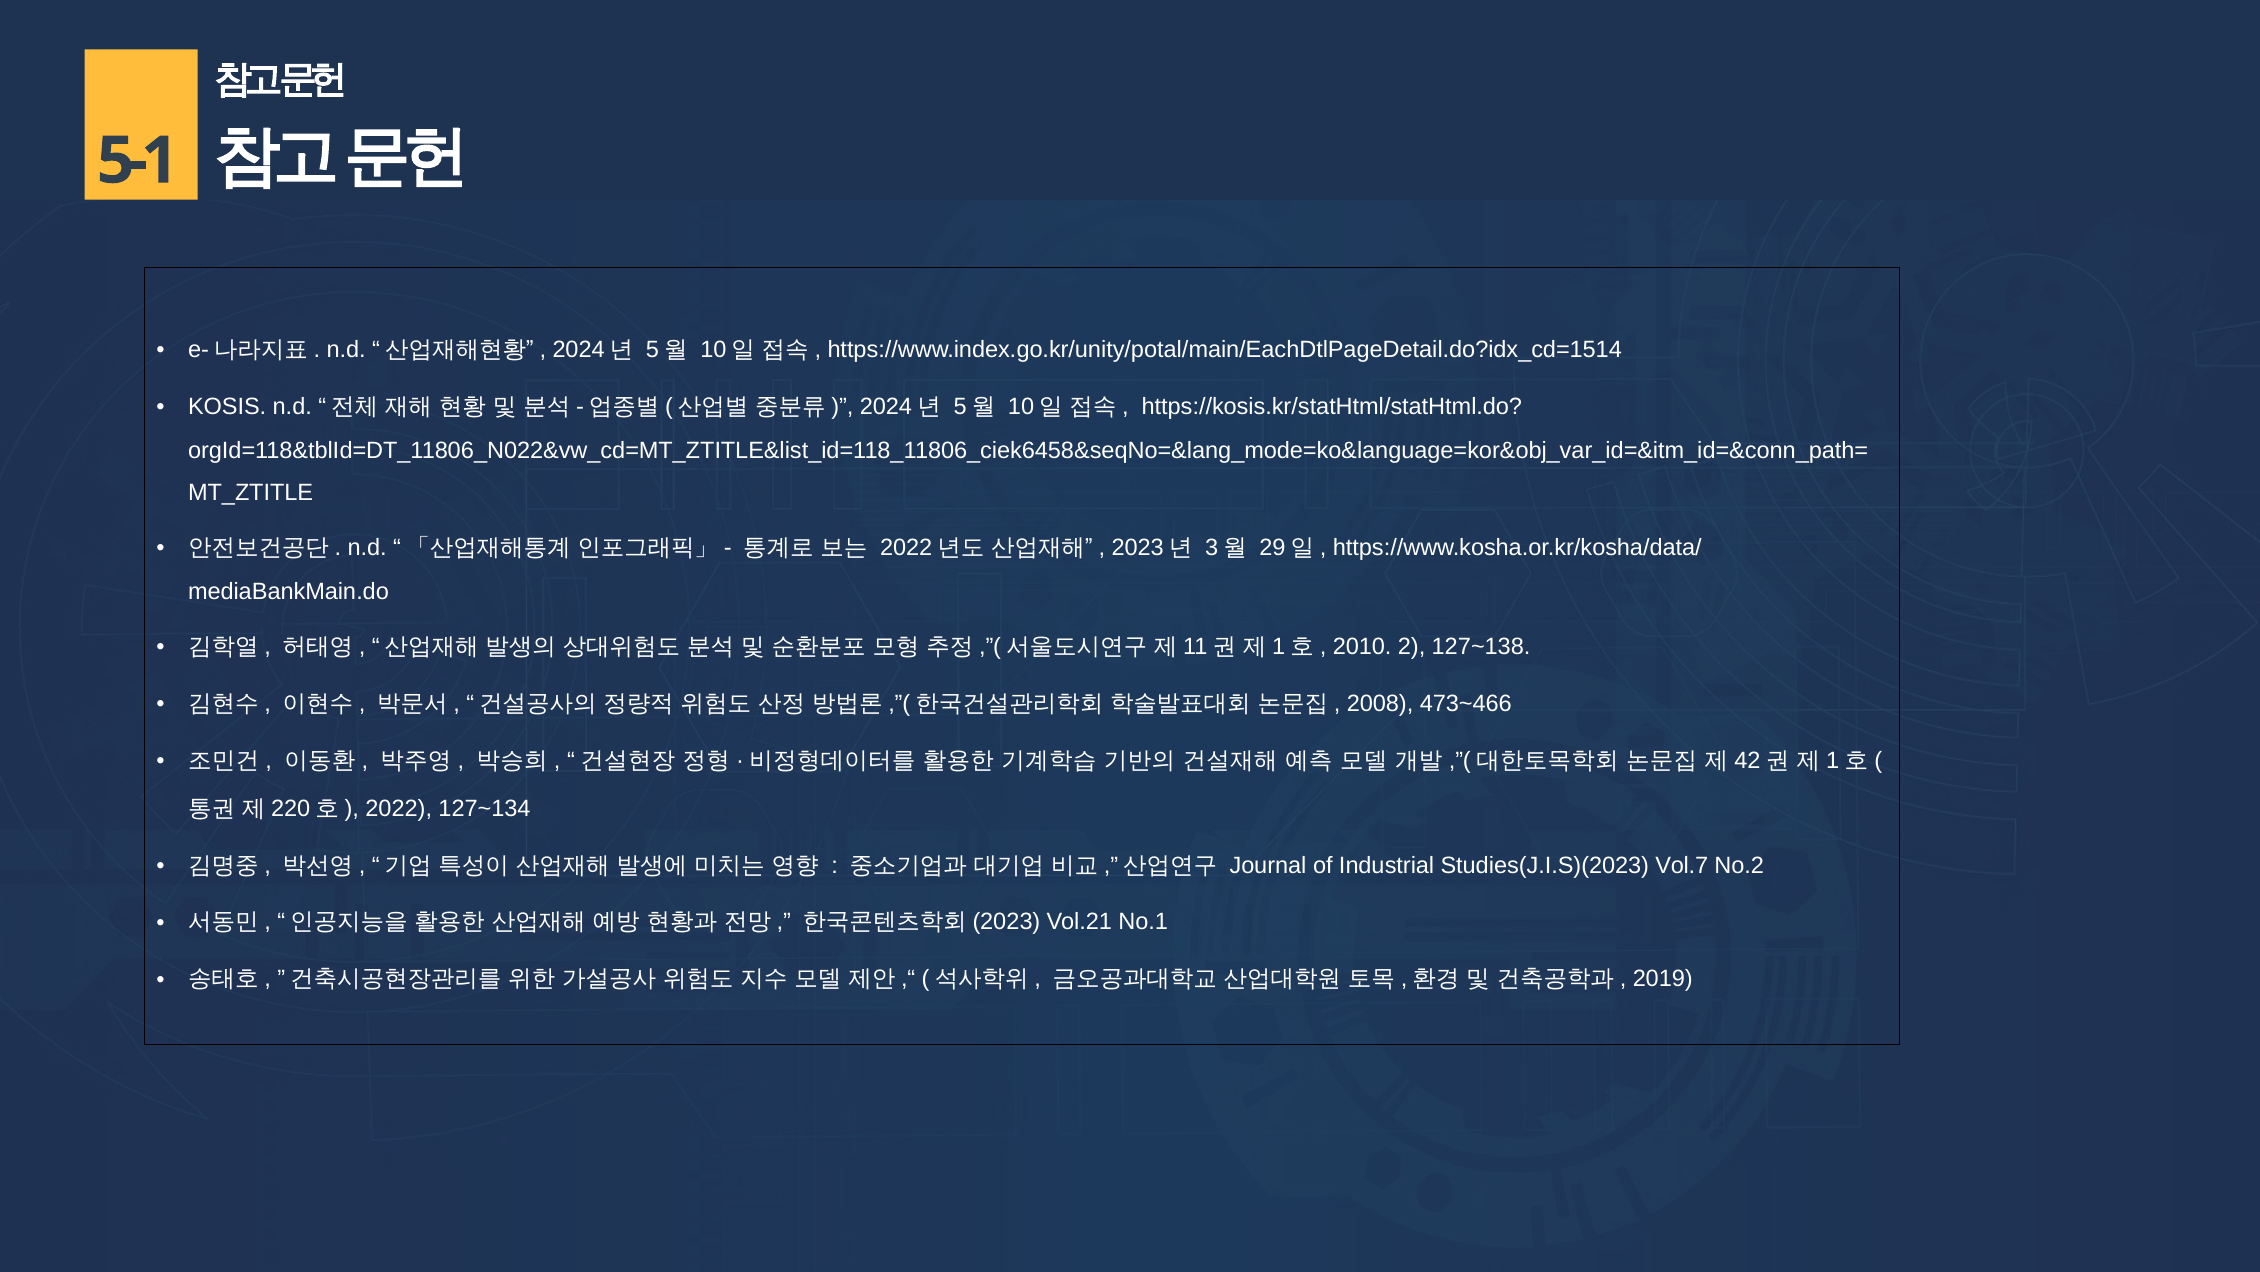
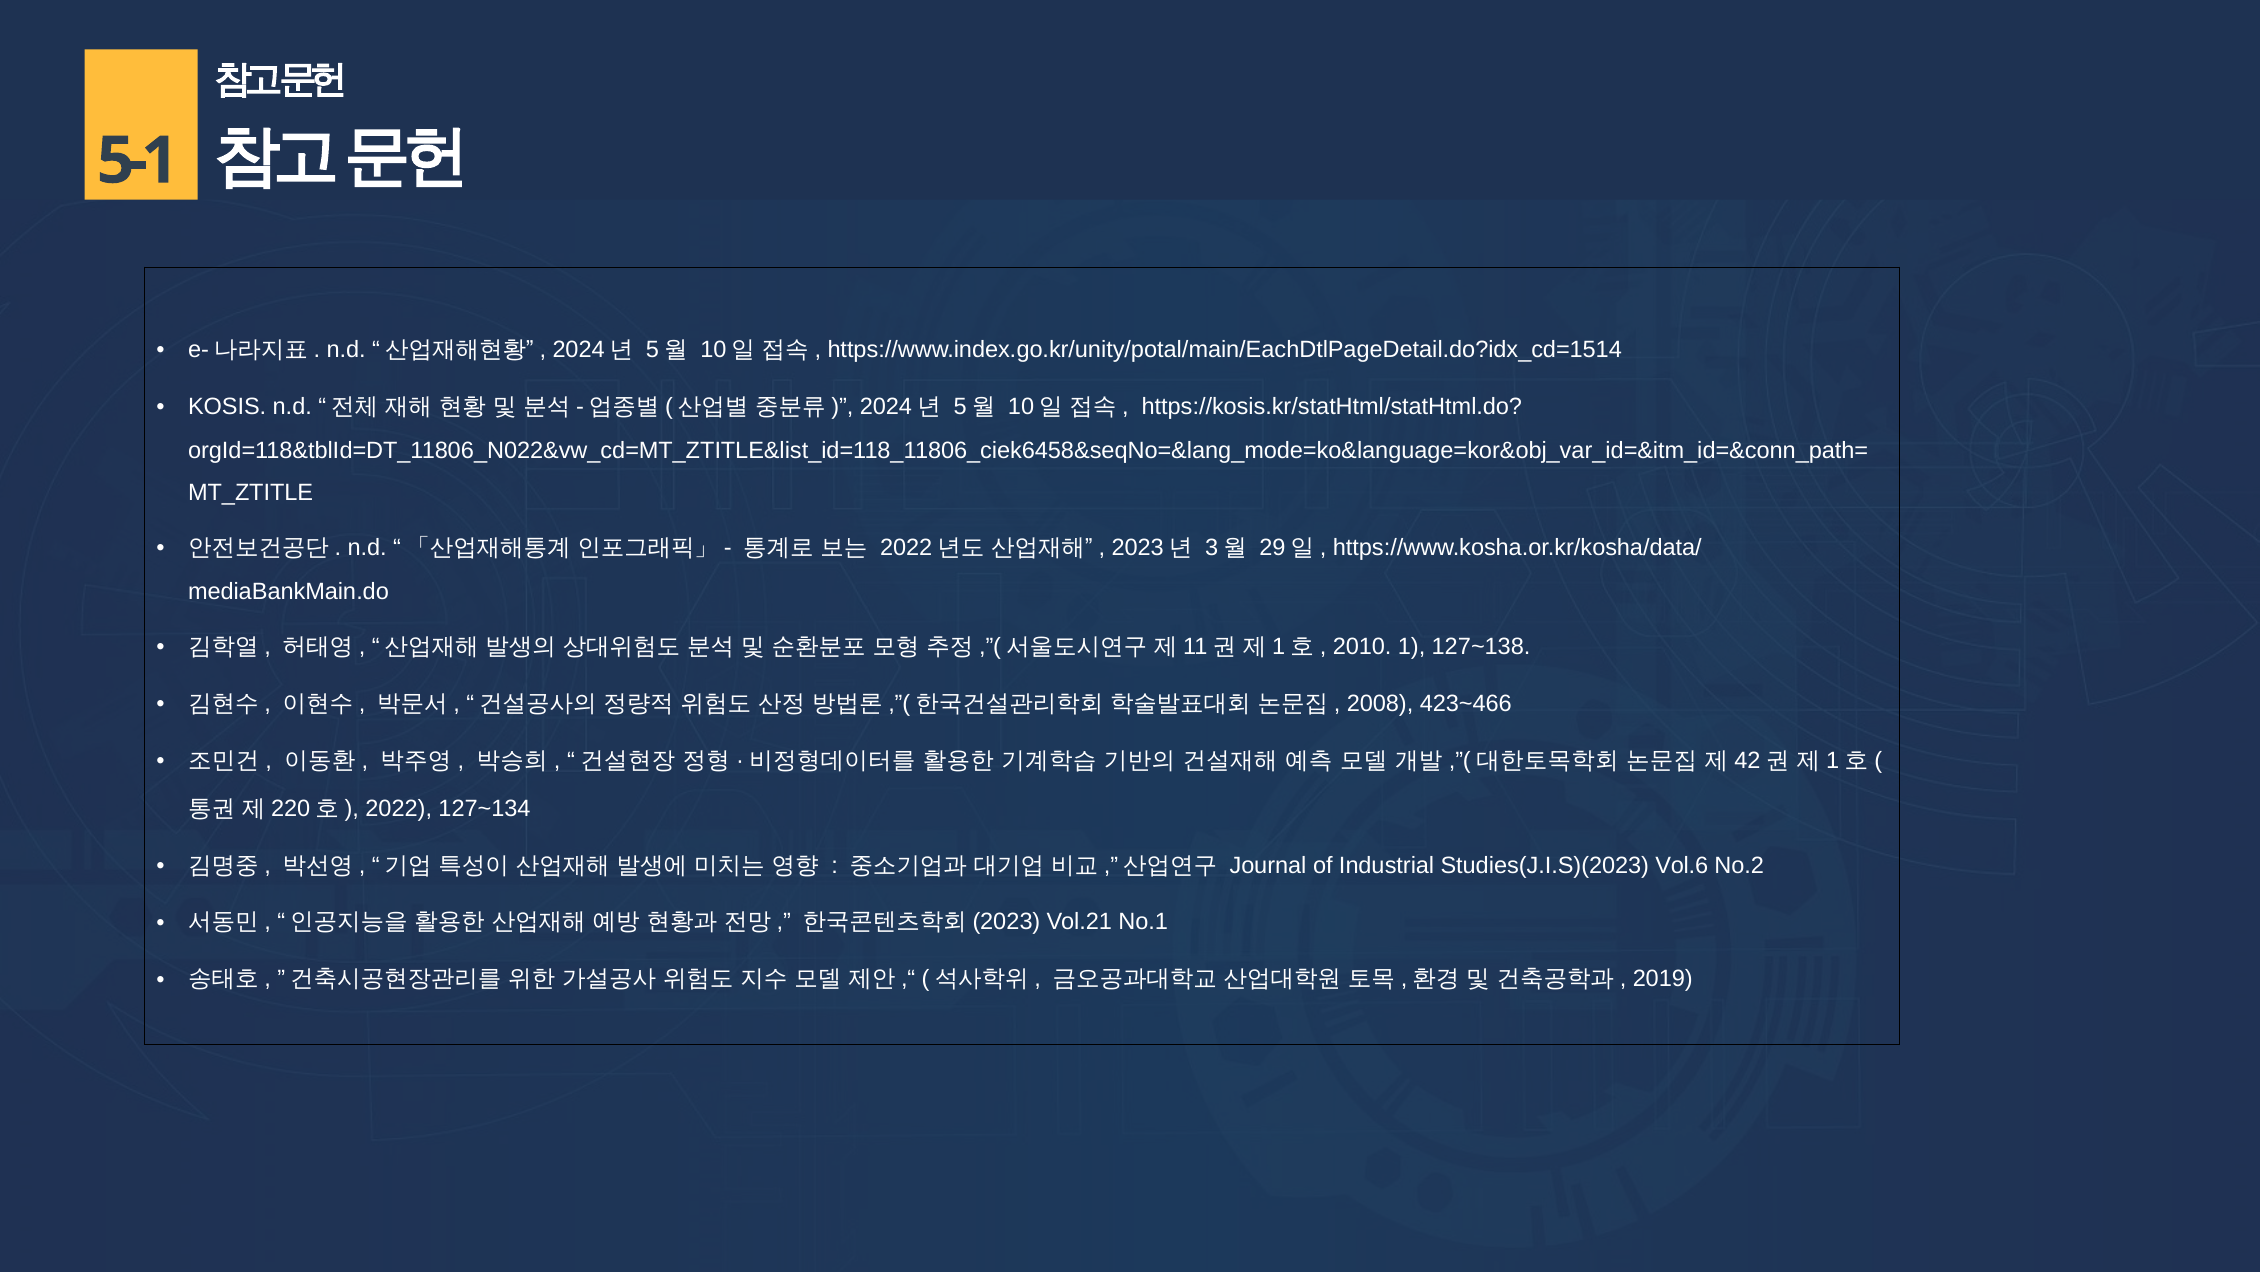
2: 2 -> 1 (1412, 646)
473~466: 473~466 -> 423~466 (1466, 703)
Vol.7: Vol.7 -> Vol.6 (1682, 865)
